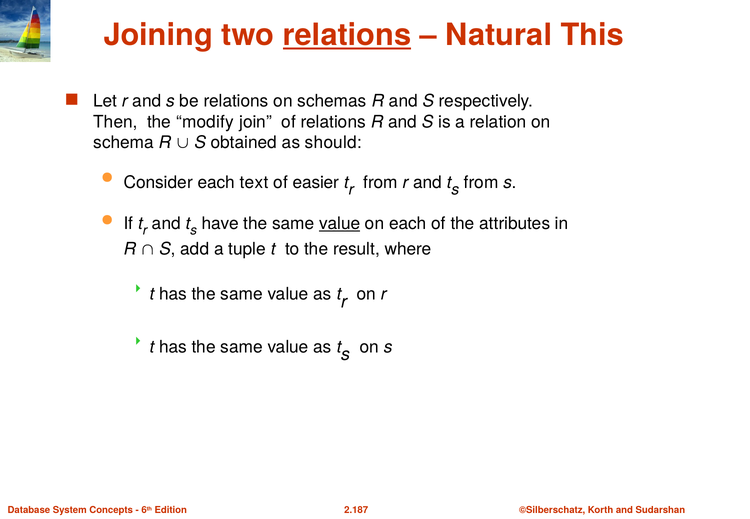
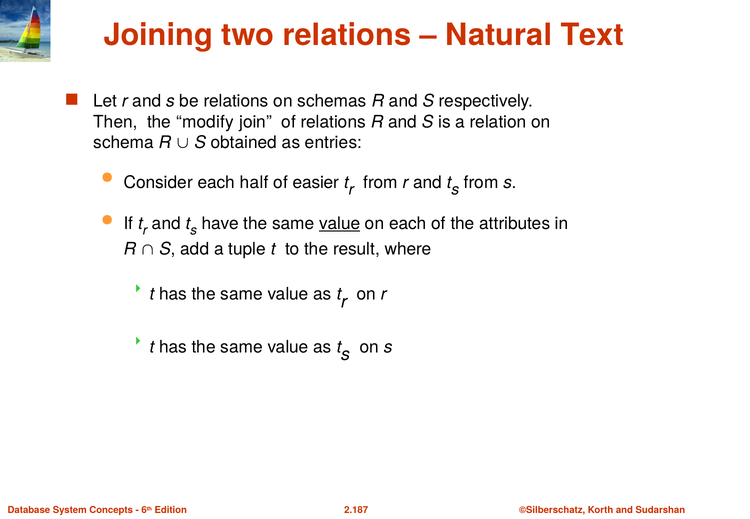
relations underline: present -> none (347, 35)
This: This -> Text (592, 35)
should: should -> entries (333, 143)
text: text -> half (254, 183)
